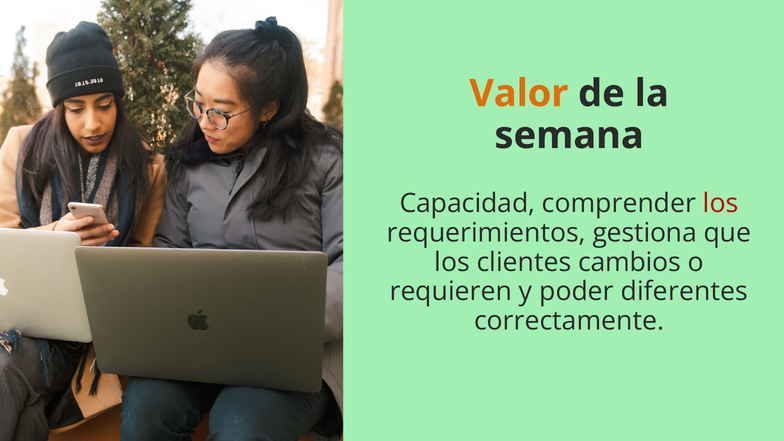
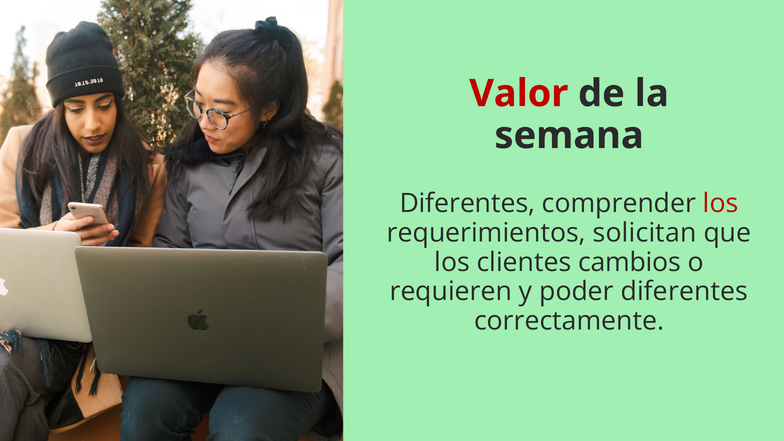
Valor colour: orange -> red (519, 94)
Capacidad: Capacidad -> Diferentes (467, 204)
gestiona: gestiona -> solicitan (645, 233)
